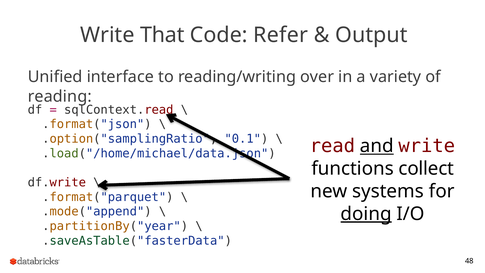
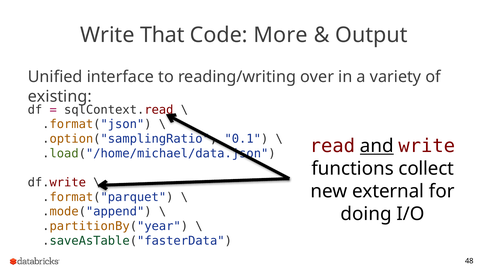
Refer: Refer -> More (281, 35)
reading: reading -> existing (60, 96)
systems: systems -> external (388, 191)
doing underline: present -> none (366, 214)
